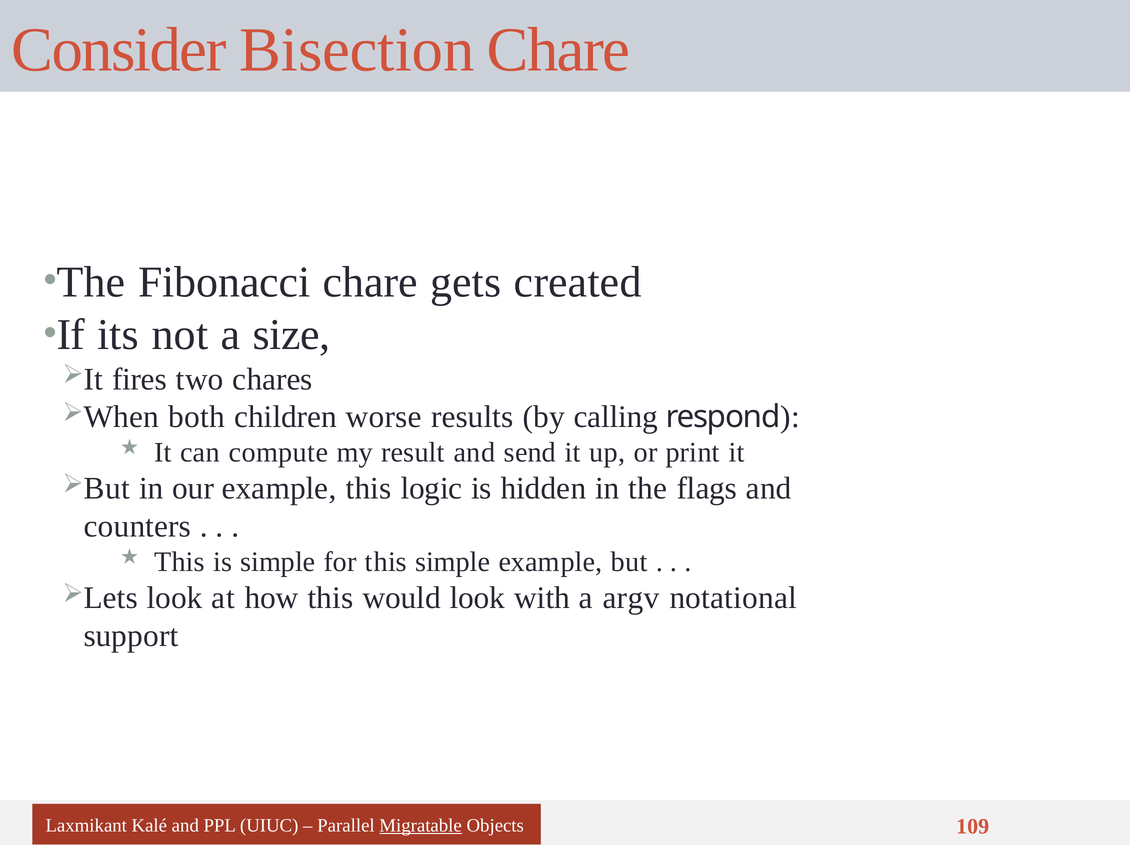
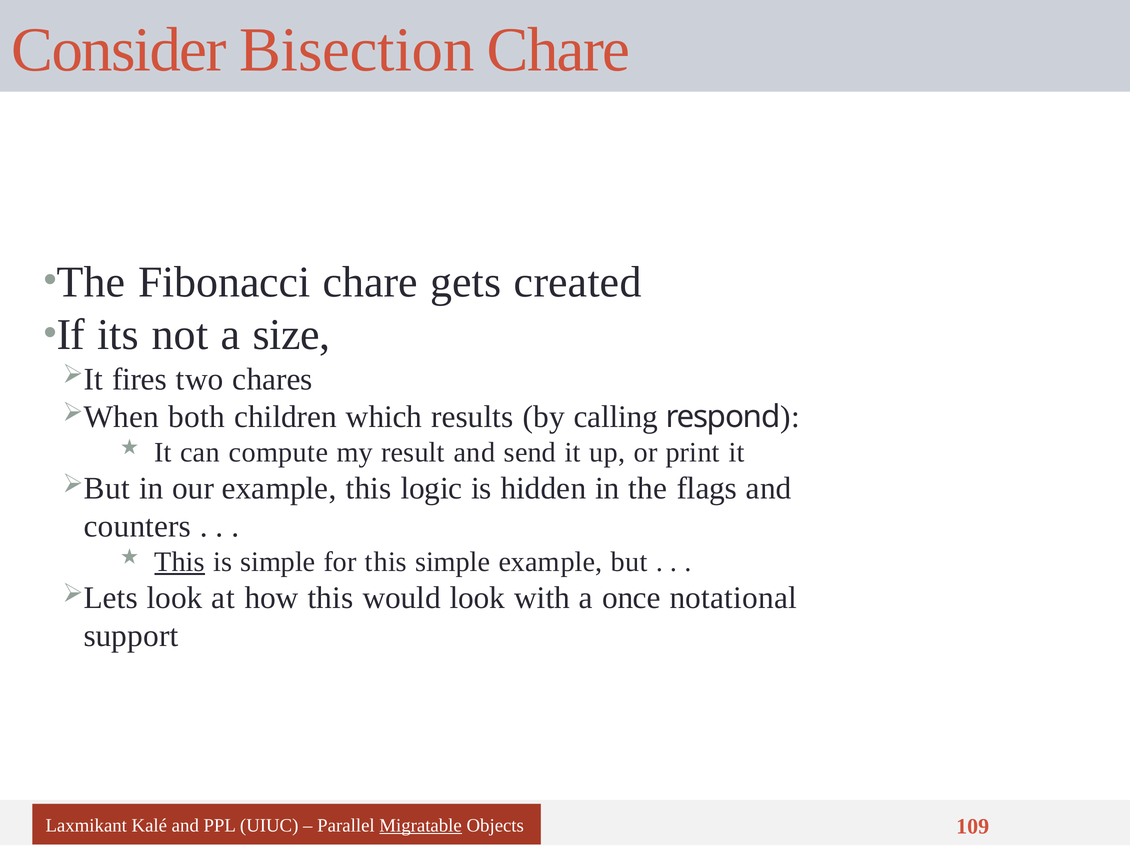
worse: worse -> which (384, 417)
This underline: none -> present (180, 562)
argv: argv -> once (631, 598)
